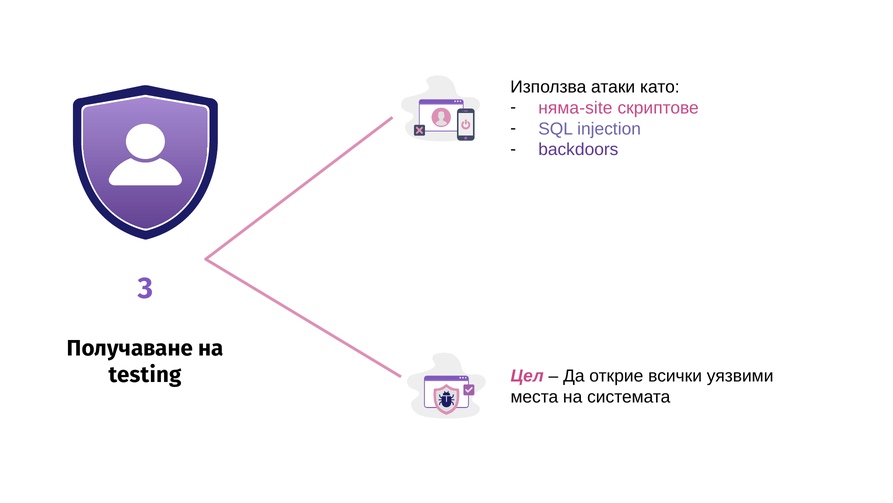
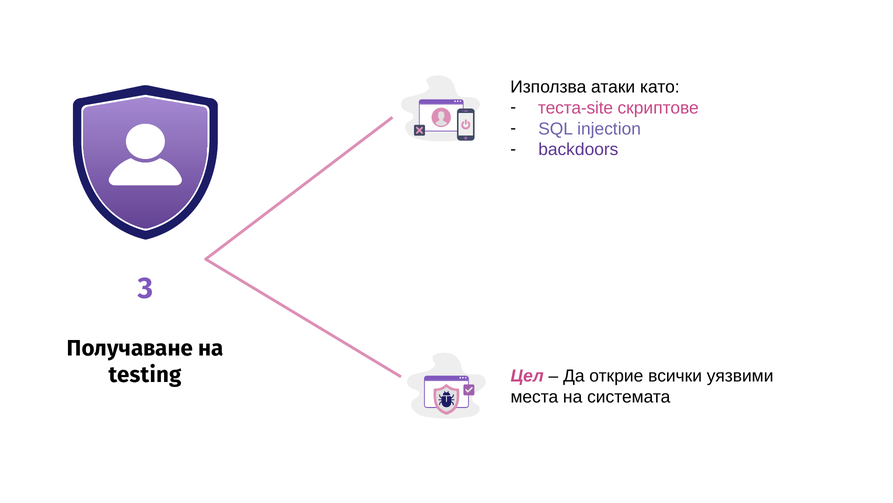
няма-site: няма-site -> теста-site (576, 108)
